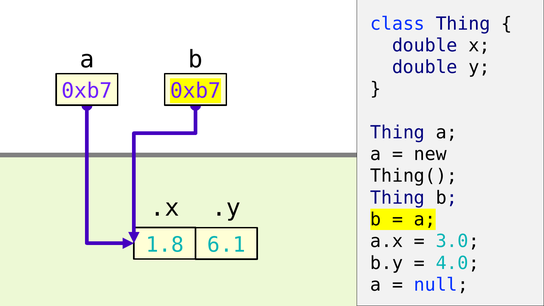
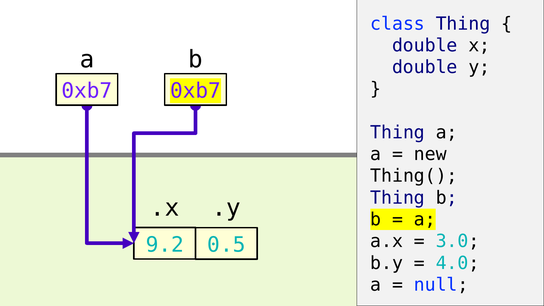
1.8: 1.8 -> 9.2 (165, 245)
6.1: 6.1 -> 0.5 (226, 245)
